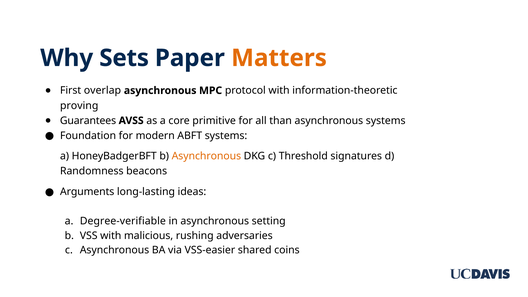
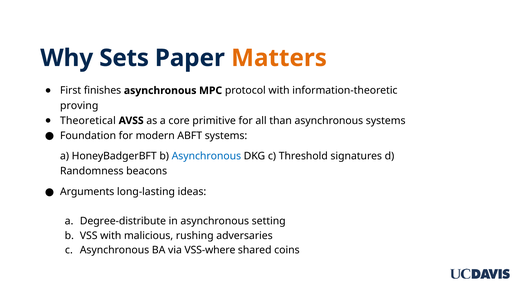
overlap: overlap -> finishes (103, 91)
Guarantees: Guarantees -> Theoretical (88, 121)
Asynchronous colour: orange -> blue (206, 156)
Degree-verifiable: Degree-verifiable -> Degree-distribute (123, 221)
VSS-easier: VSS-easier -> VSS-where (210, 250)
